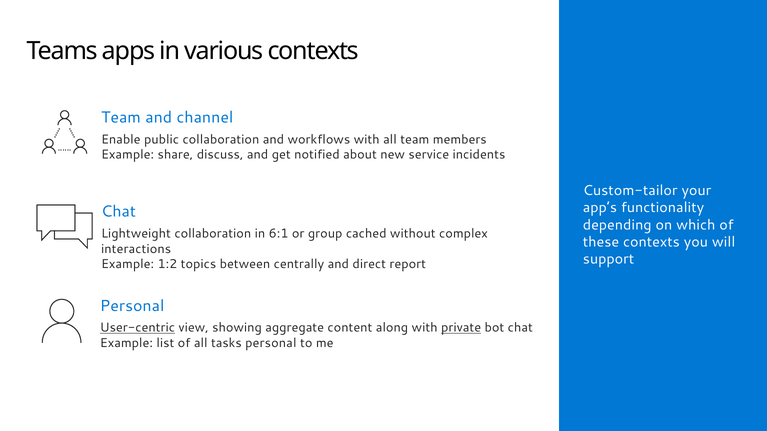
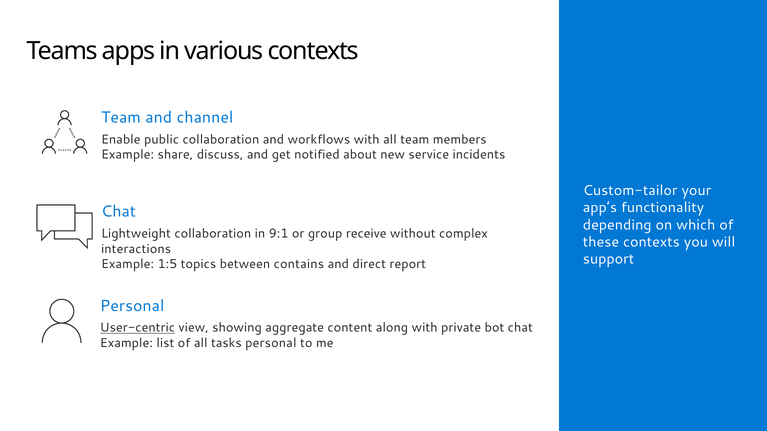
6:1: 6:1 -> 9:1 (279, 234)
cached: cached -> receive (366, 234)
1:2: 1:2 -> 1:5 (167, 264)
centrally: centrally -> contains (299, 264)
private underline: present -> none (461, 328)
